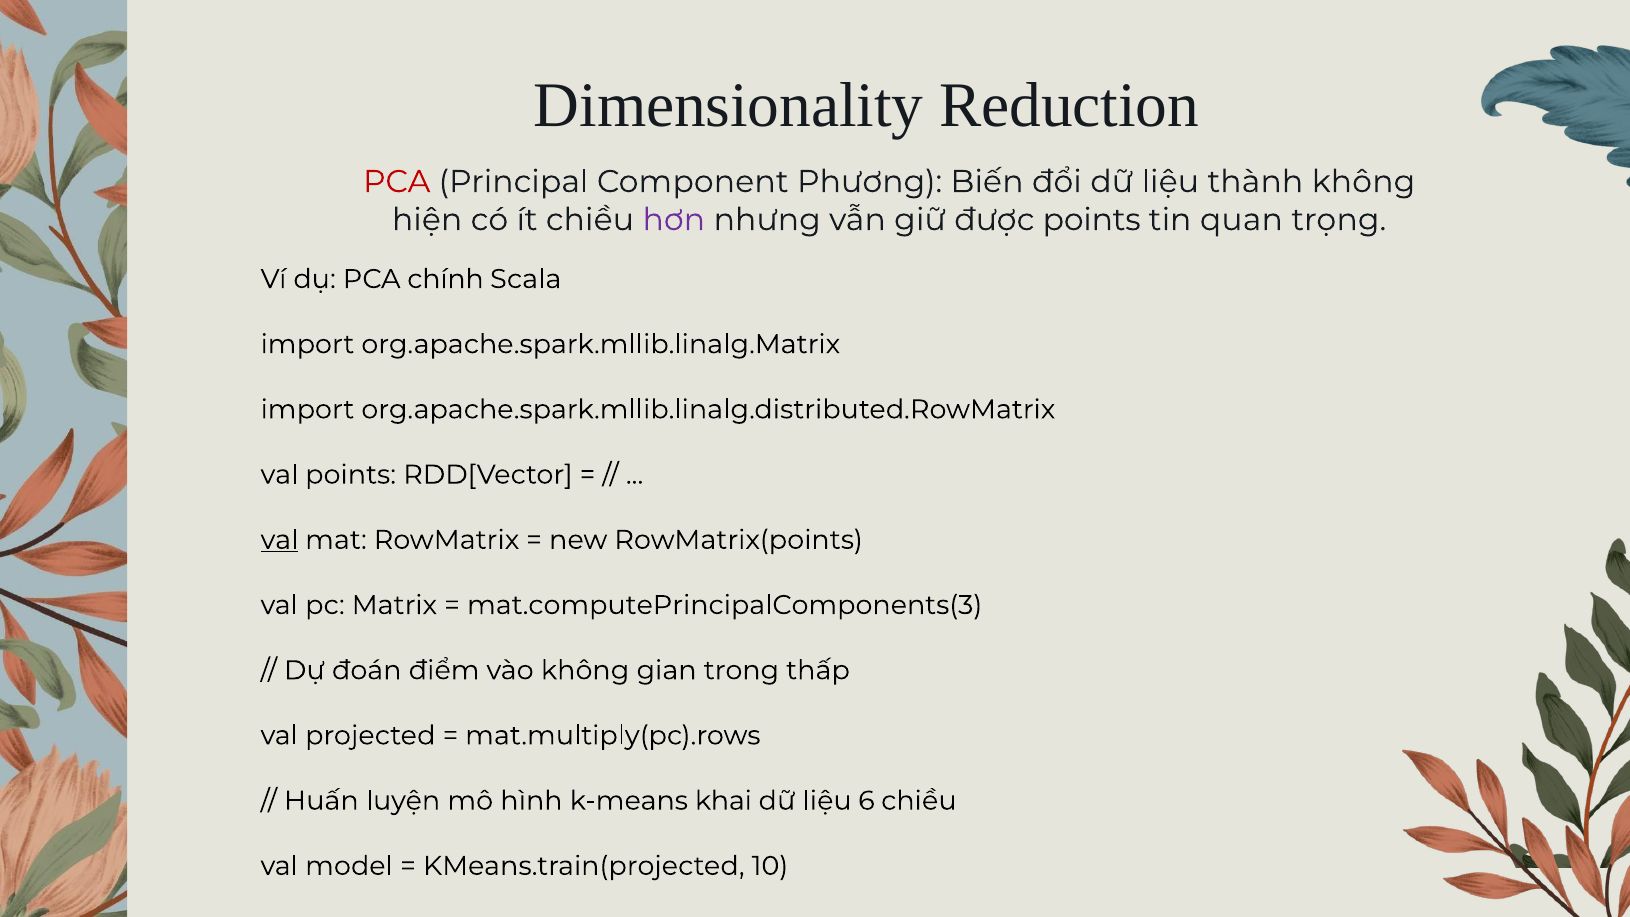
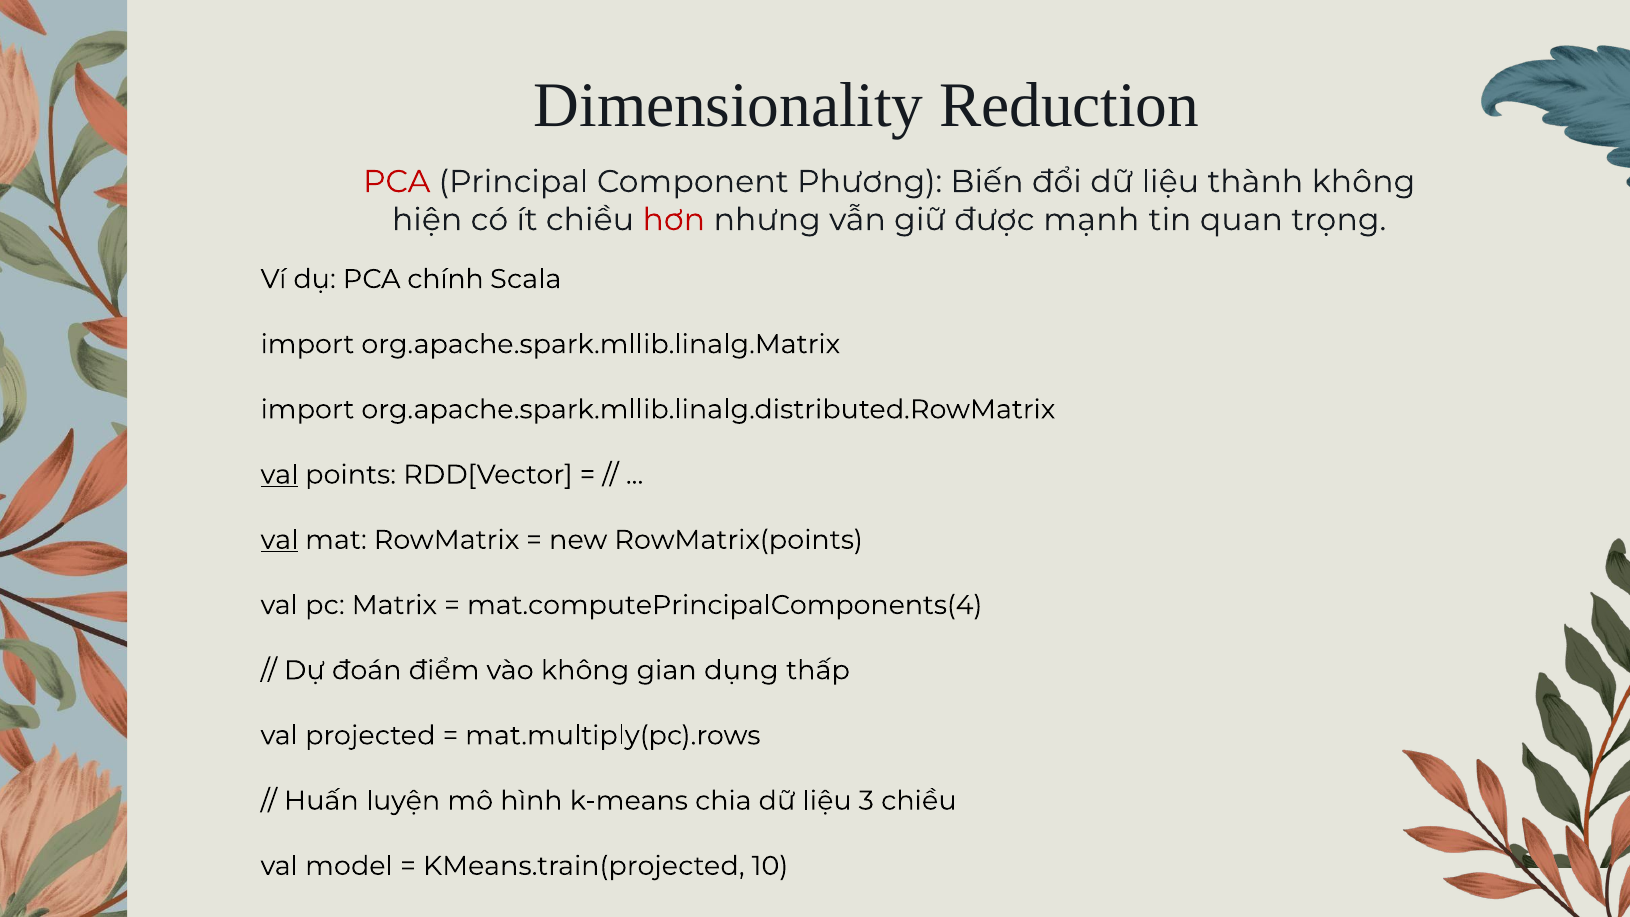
hơn colour: purple -> red (674, 220)
được points: points -> mạnh (1091, 220)
val underline: none -> present (279, 475)
mat.computePrincipalComponents(3: mat.computePrincipalComponents(3 -> mat.computePrincipalComponents(4 (725, 605)
trong: trong -> dụng (741, 670)
khai: khai -> chia (723, 801)
6: 6 -> 3 (866, 801)
